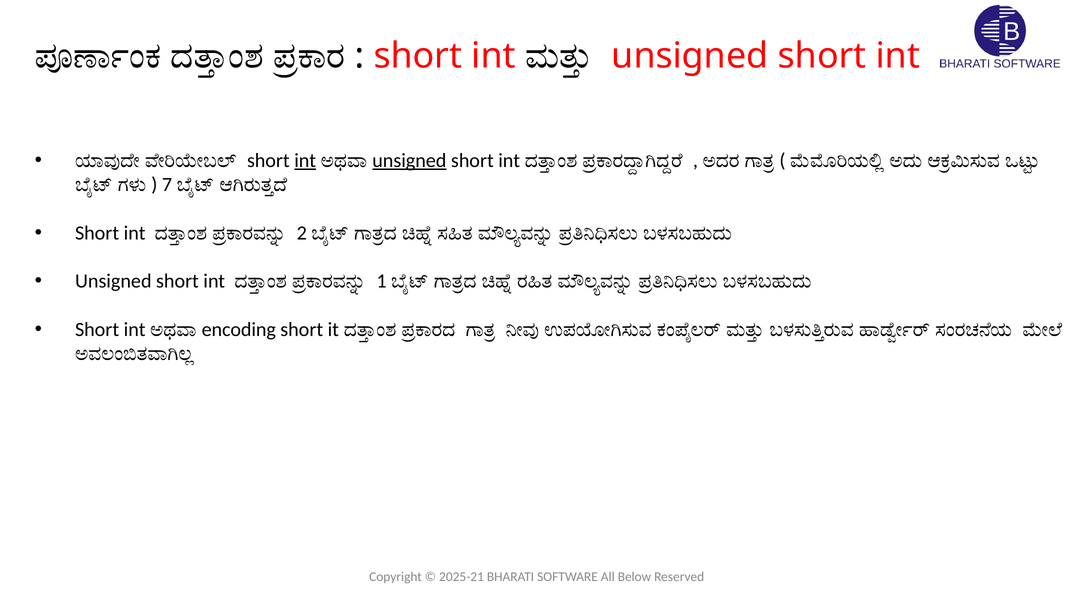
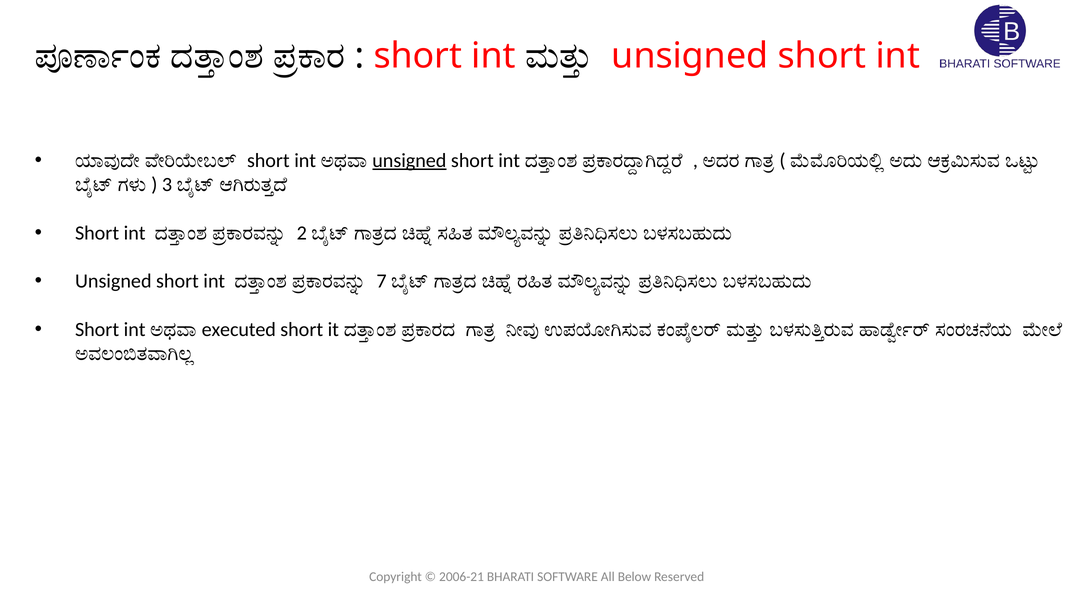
int underline: present -> none (305, 161)
7: 7 -> 3 (167, 185)
1: 1 -> 7 (382, 281)
encoding: encoding -> executed (239, 330)
2025-21: 2025-21 -> 2006-21 (462, 577)
